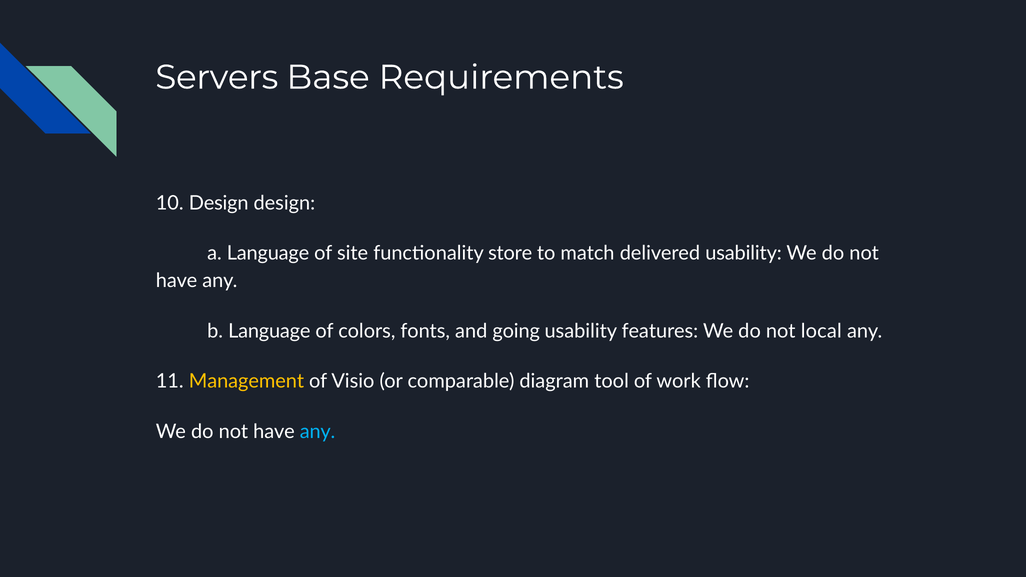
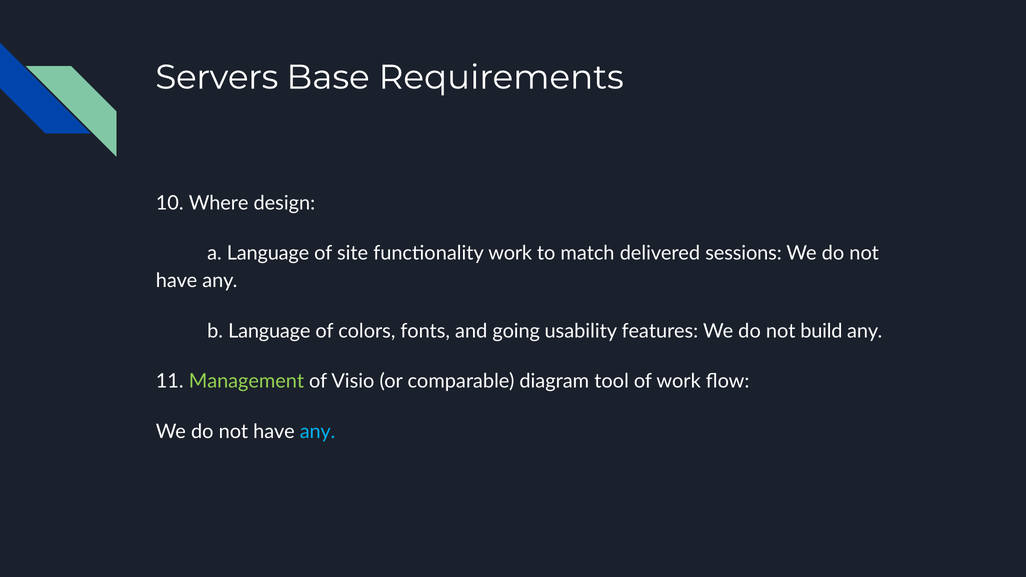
10 Design: Design -> Where (219, 203)
functionality store: store -> work (510, 253)
delivered usability: usability -> sessions (744, 253)
local: local -> build (821, 331)
Management colour: yellow -> light green (246, 381)
